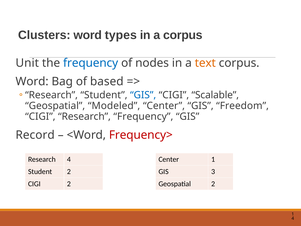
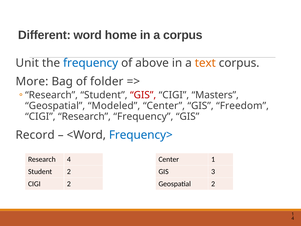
Clusters: Clusters -> Different (44, 35)
types: types -> home (121, 35)
nodes: nodes -> above (152, 63)
Word: Word -> More (32, 81)
based: based -> folder (107, 81)
GIS colour: blue -> red (143, 95)
Scalable: Scalable -> Masters (215, 95)
Frequency> colour: red -> blue (141, 135)
